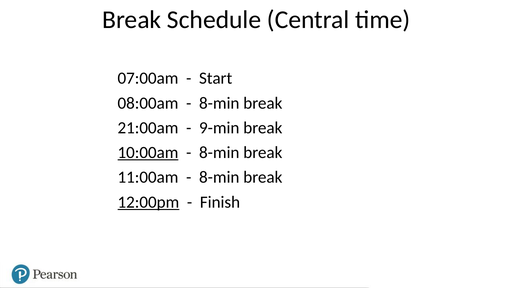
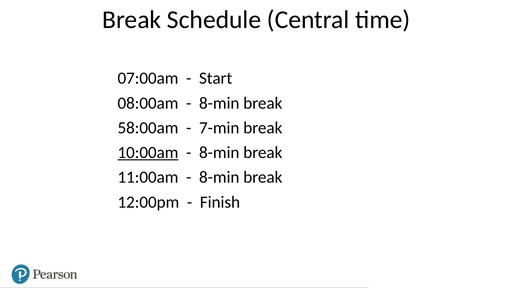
21:00am: 21:00am -> 58:00am (148, 128)
9-min: 9-min -> 7-min (219, 128)
12:00pm underline: present -> none (148, 202)
